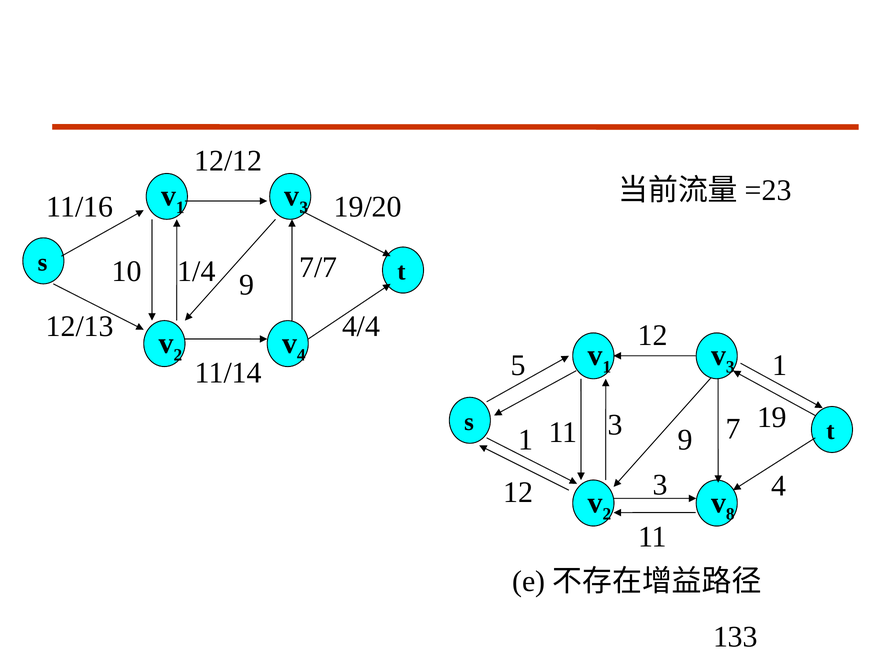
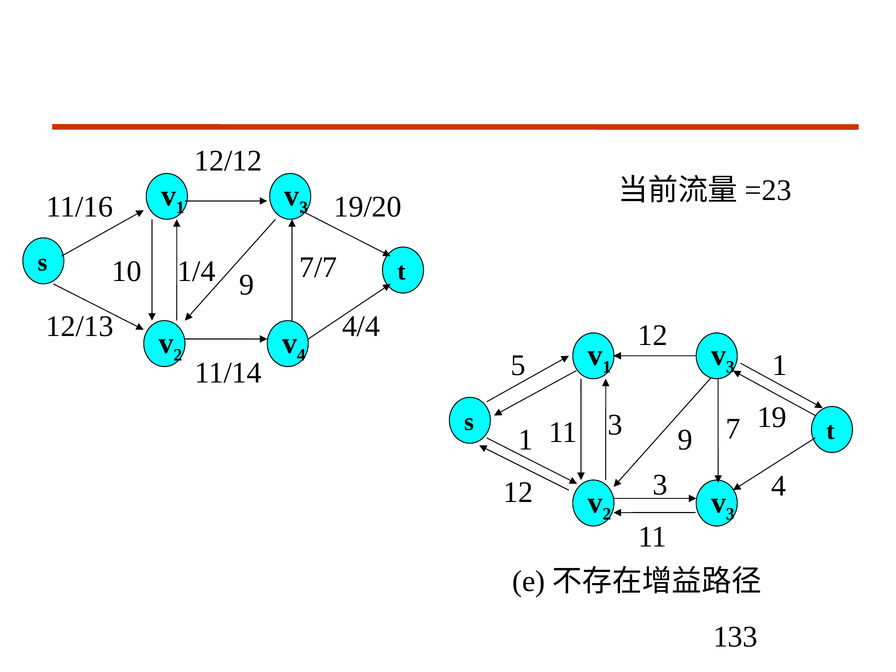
8: 8 -> 3 (730, 514)
